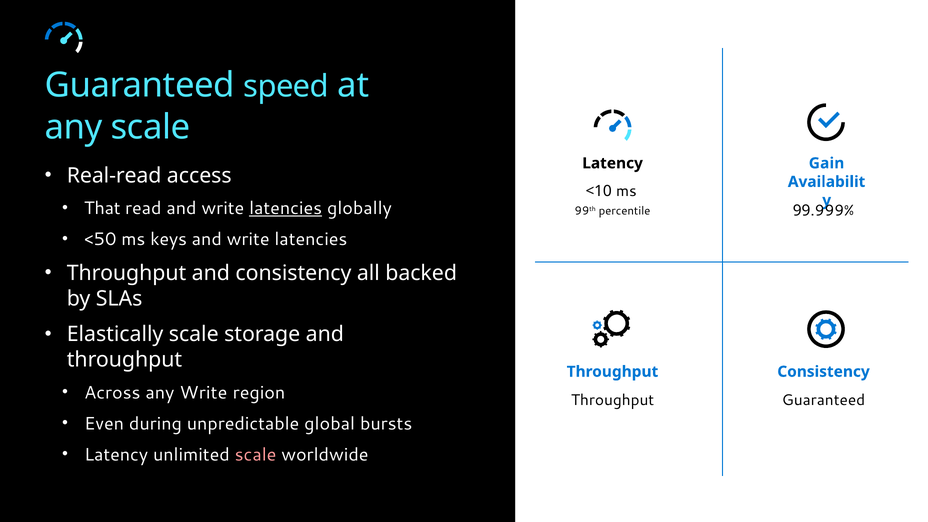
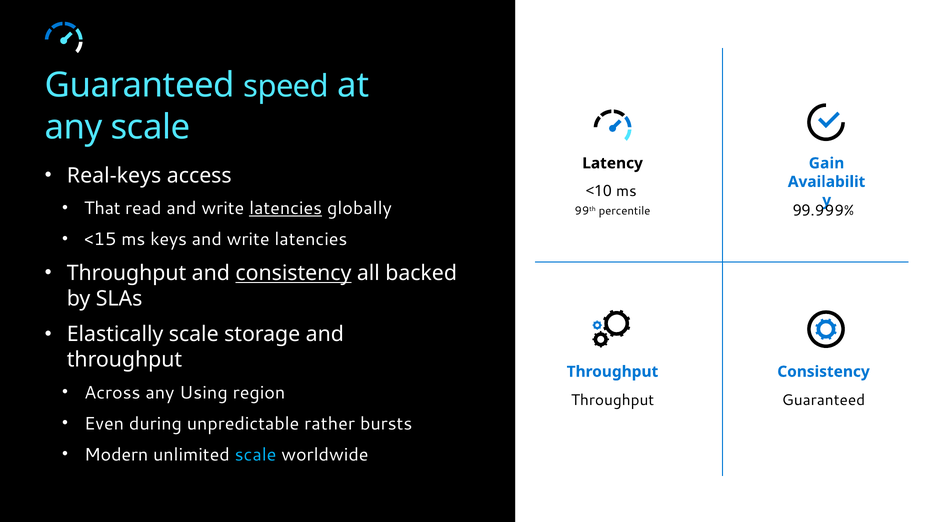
Real-read: Real-read -> Real-keys (114, 176)
<50: <50 -> <15 (100, 239)
consistency underline: none -> present (293, 273)
any Write: Write -> Using (204, 393)
global: global -> rather (330, 424)
Latency: Latency -> Modern (116, 455)
scale colour: pink -> light blue (256, 455)
